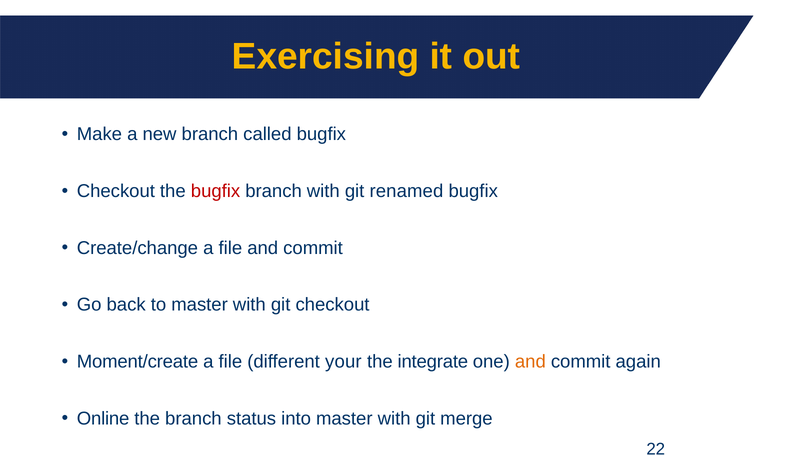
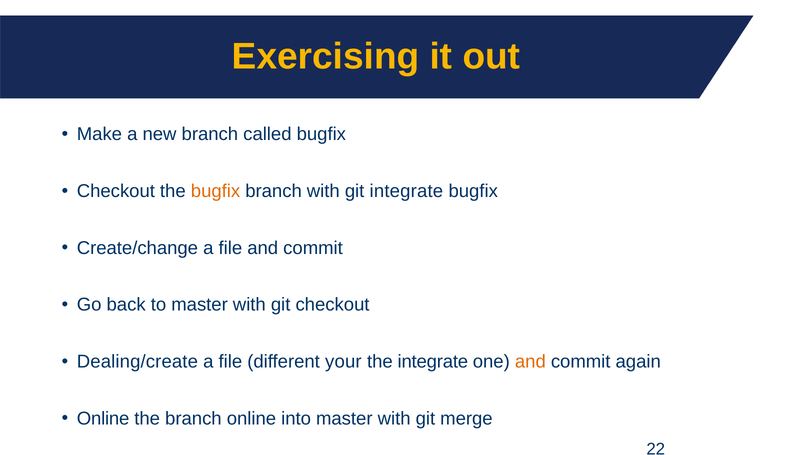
bugfix colour: red -> orange (216, 191)
git renamed: renamed -> integrate (406, 191)
Moment/create: Moment/create -> Dealing/create (137, 362)
branch status: status -> online (251, 419)
